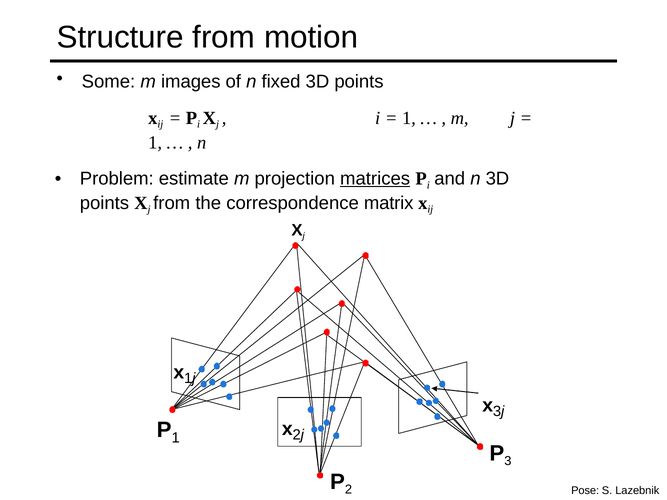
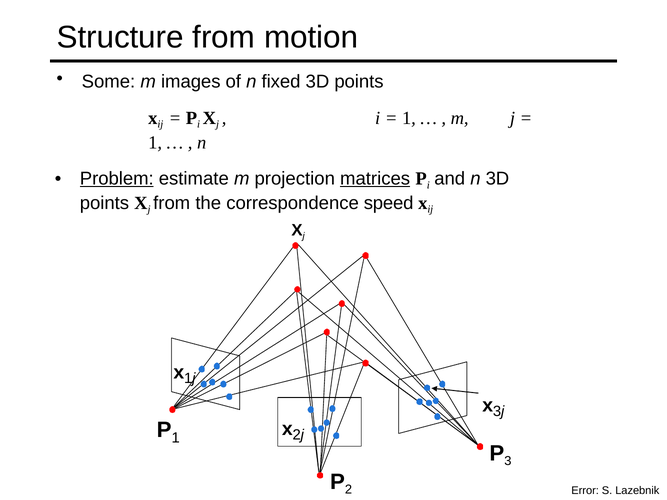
Problem underline: none -> present (117, 179)
matrix: matrix -> speed (389, 203)
Pose: Pose -> Error (585, 491)
